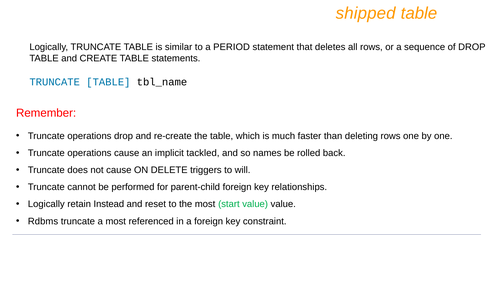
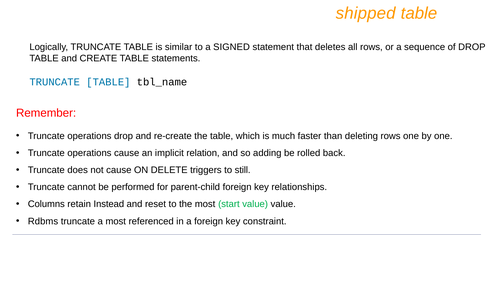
PERIOD: PERIOD -> SIGNED (232, 47)
tackled: tackled -> relation (203, 153)
names: names -> adding (267, 153)
will: will -> still (243, 170)
Logically: Logically -> Columns (46, 204)
